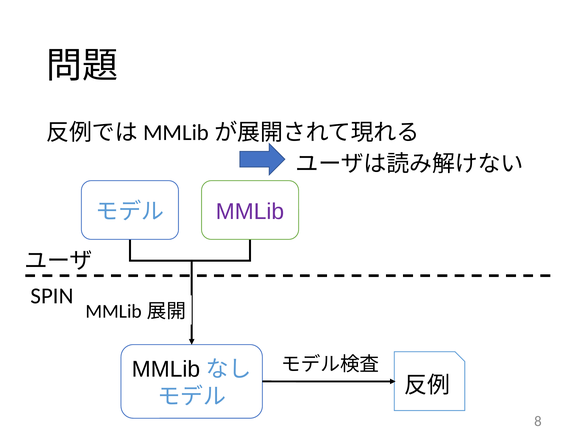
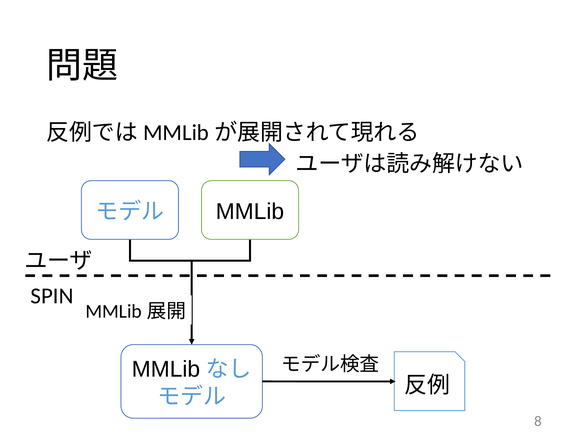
MMLib colour: purple -> black (250, 212)
